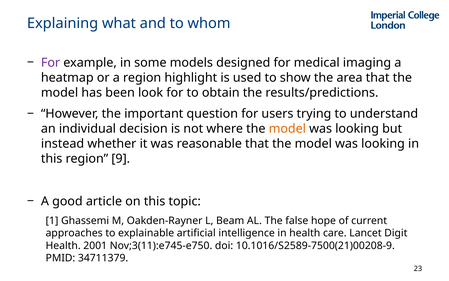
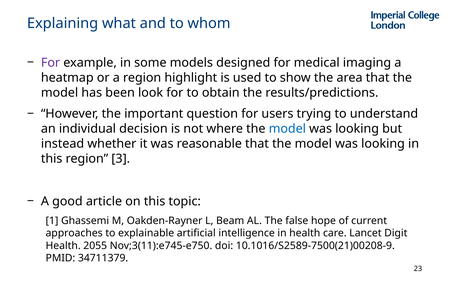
model colour: orange -> blue (287, 129)
9: 9 -> 3 (121, 159)
2001: 2001 -> 2055 (95, 245)
